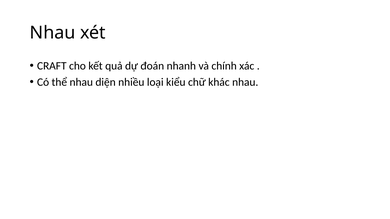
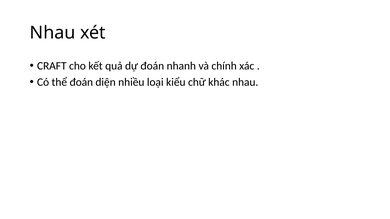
thể nhau: nhau -> đoán (81, 82)
